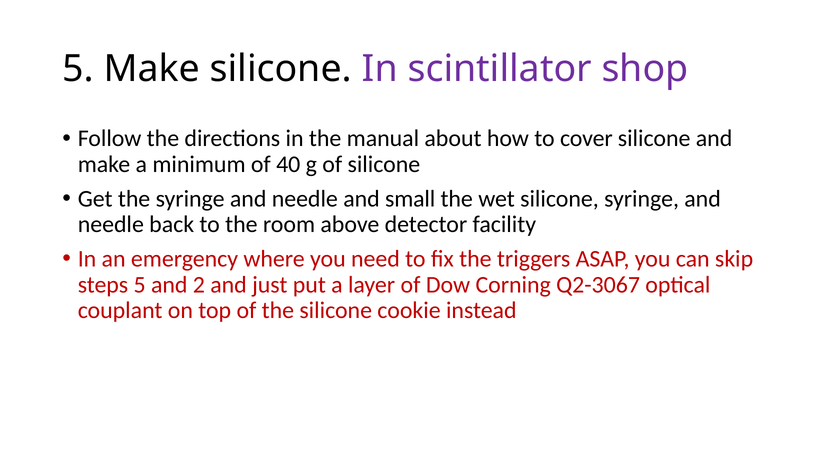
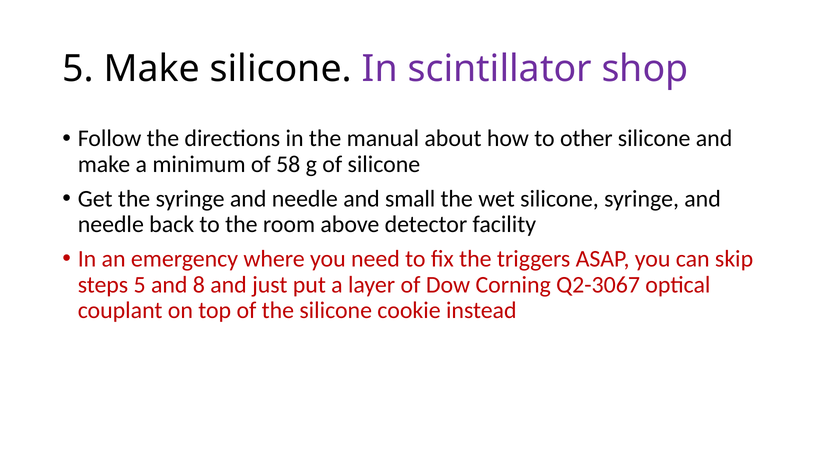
cover: cover -> other (586, 138)
40: 40 -> 58 (288, 164)
2: 2 -> 8 (199, 285)
